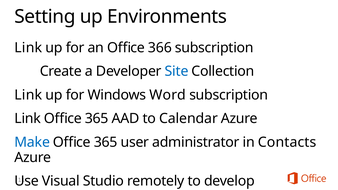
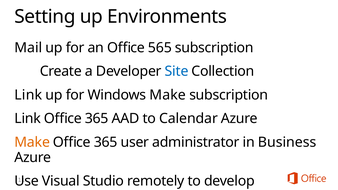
Link: Link -> Mail (28, 48)
366: 366 -> 565 (160, 48)
Windows Word: Word -> Make (168, 95)
Make colour: blue -> orange (32, 142)
Contacts: Contacts -> Business (287, 142)
